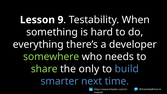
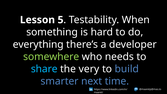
9: 9 -> 5 (61, 20)
share colour: light green -> light blue (44, 69)
only: only -> very (89, 69)
